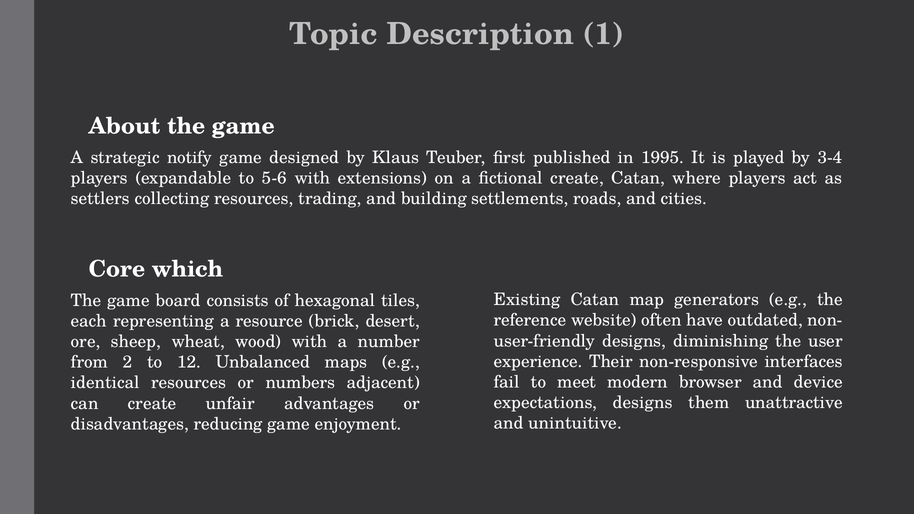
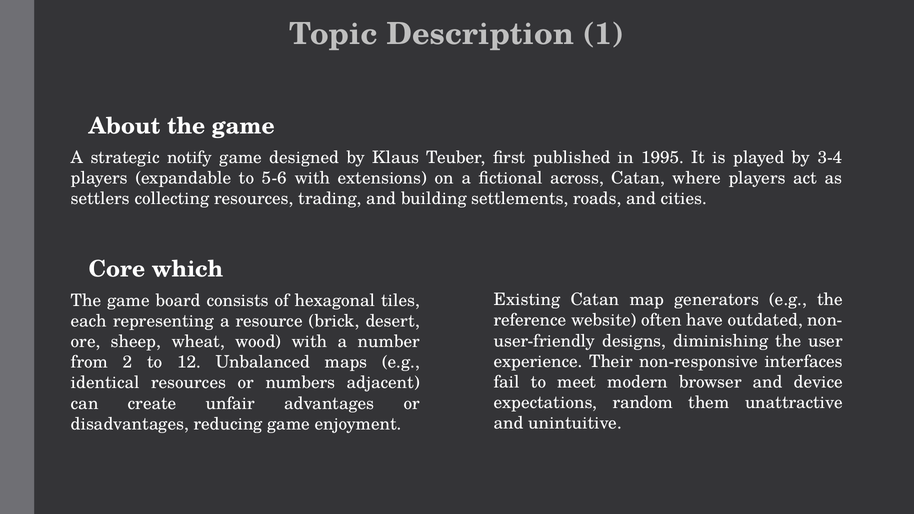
fictional create: create -> across (577, 178)
expectations designs: designs -> random (643, 403)
